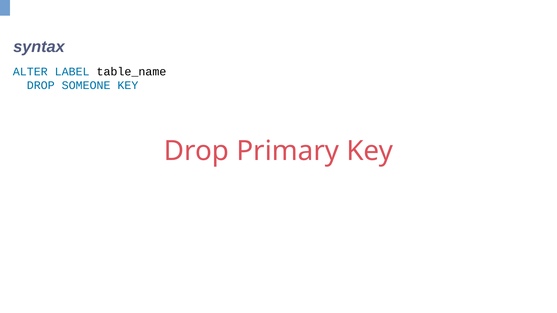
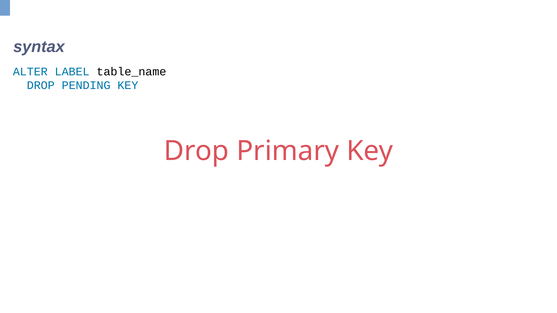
SOMEONE: SOMEONE -> PENDING (86, 86)
